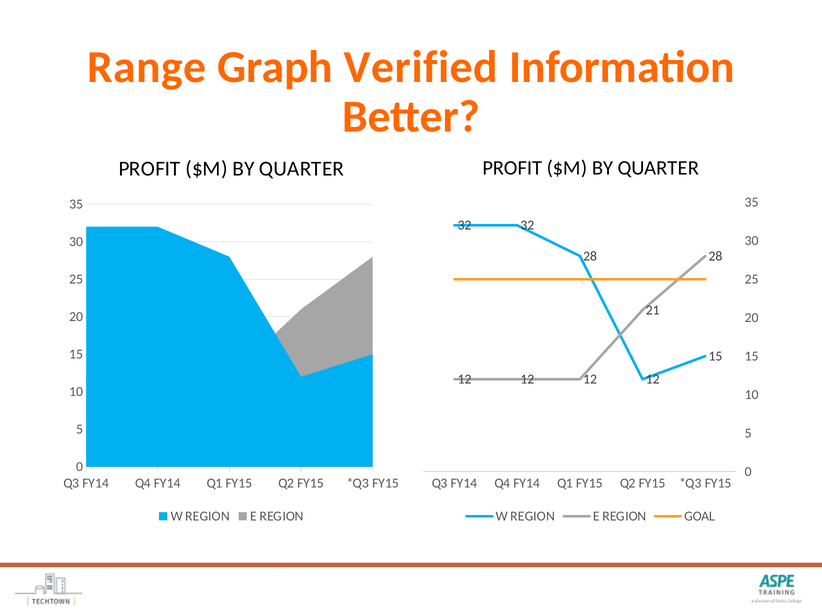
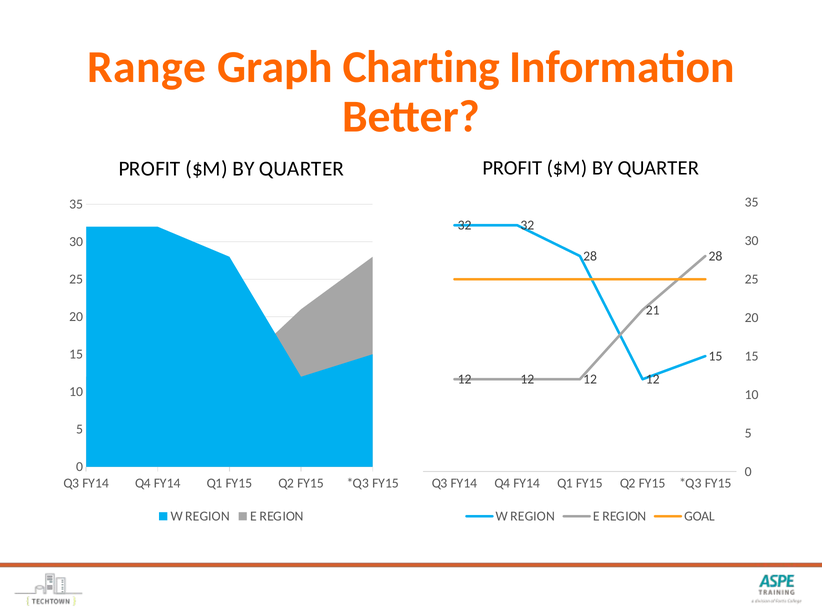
Verified: Verified -> Charting (421, 67)
